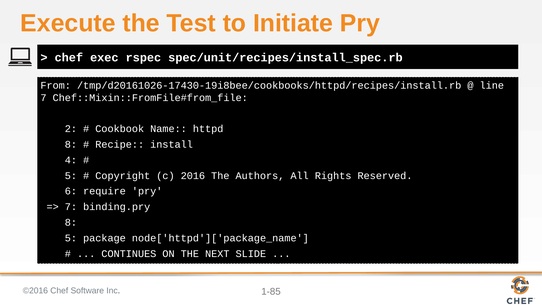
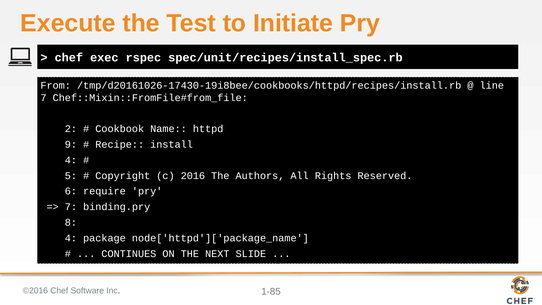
8: 8 -> 9 (71, 144)
5: 5 -> 4 (71, 238)
